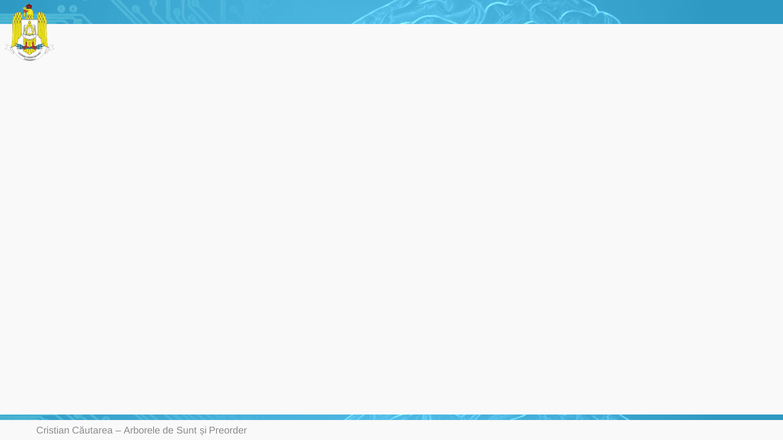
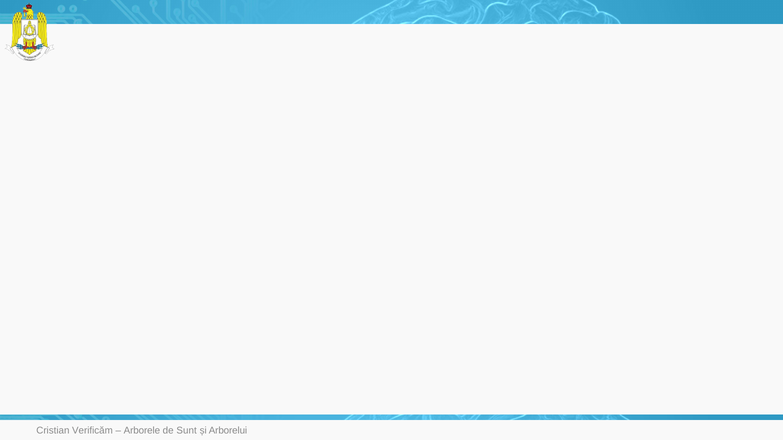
Căutarea: Căutarea -> Verificăm (92, 431)
Preorder: Preorder -> Arborelui (228, 431)
